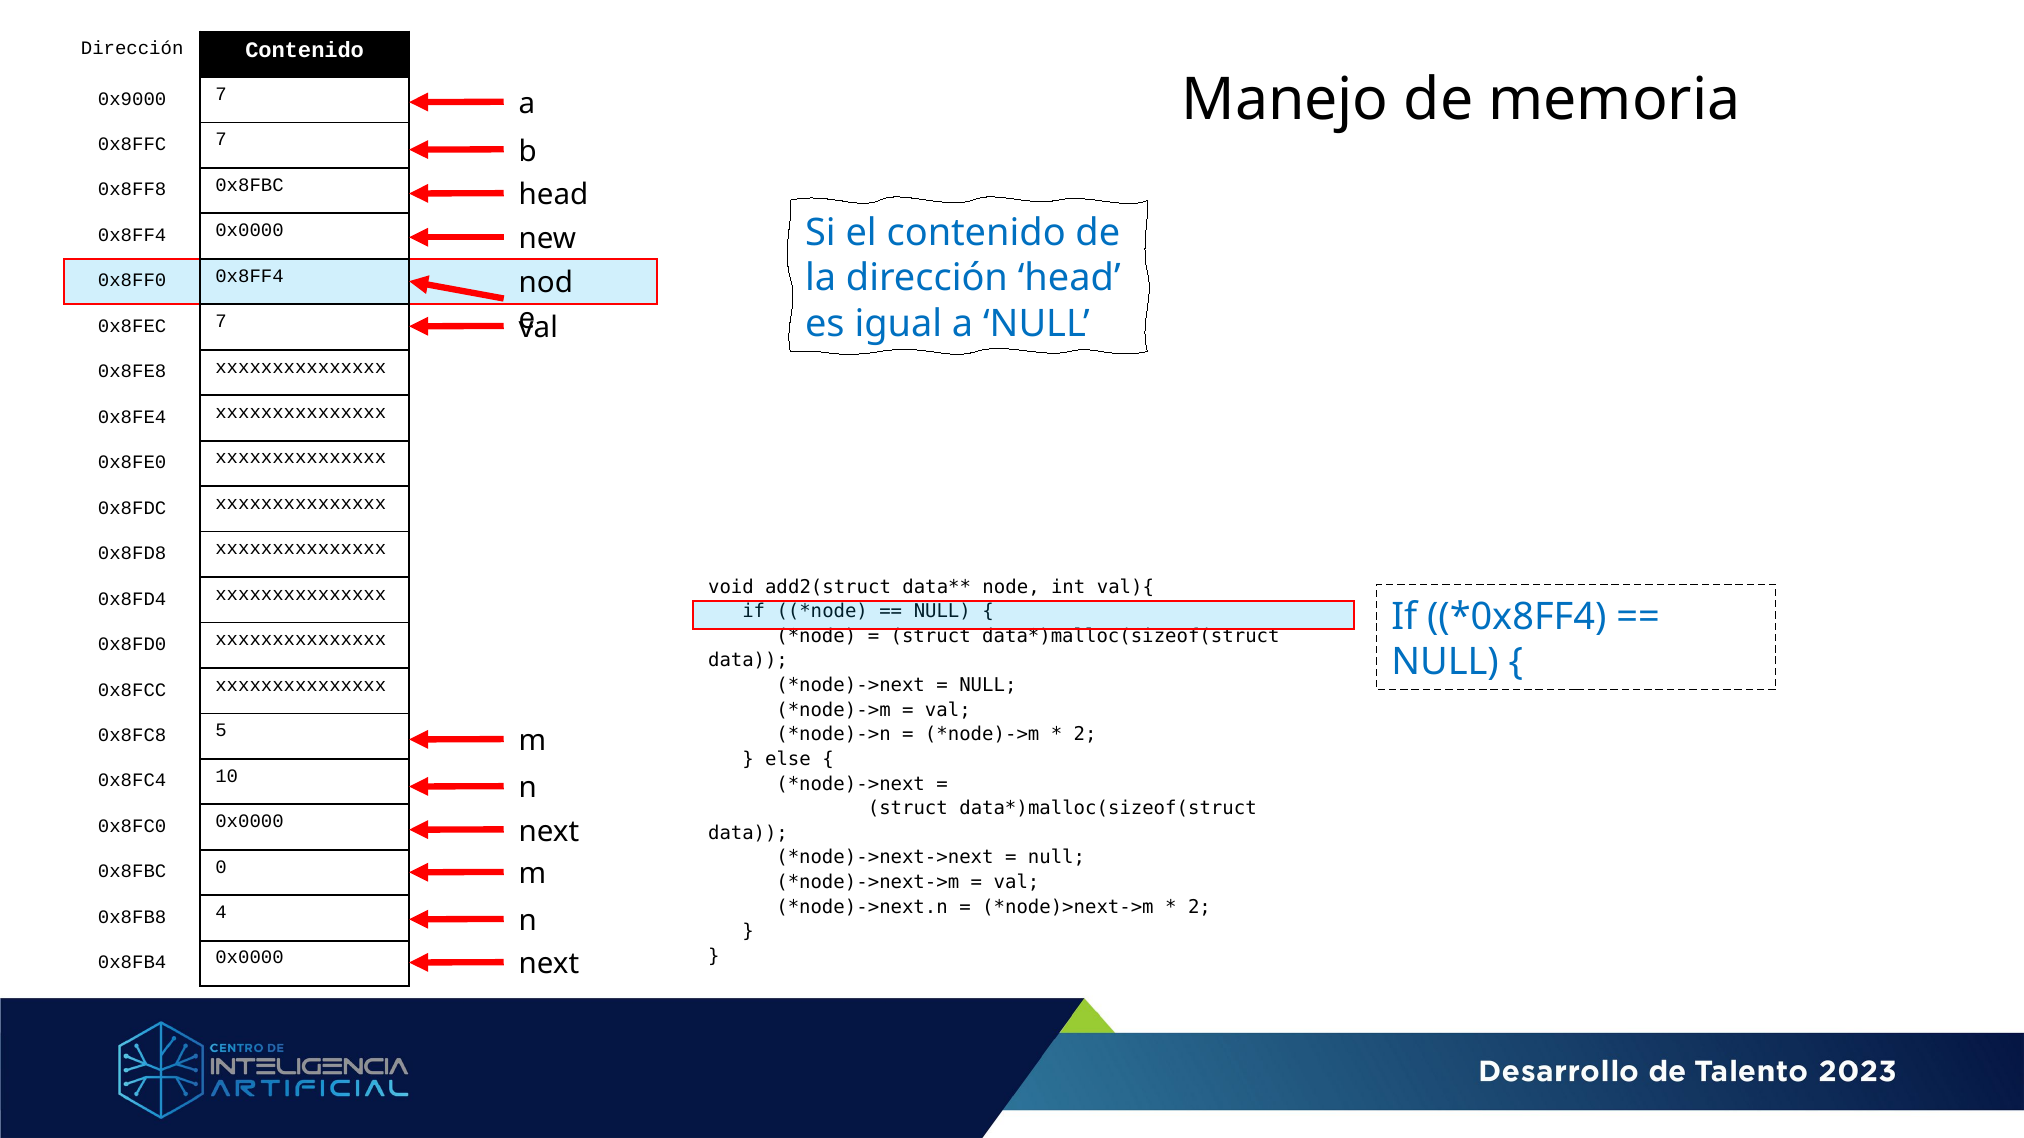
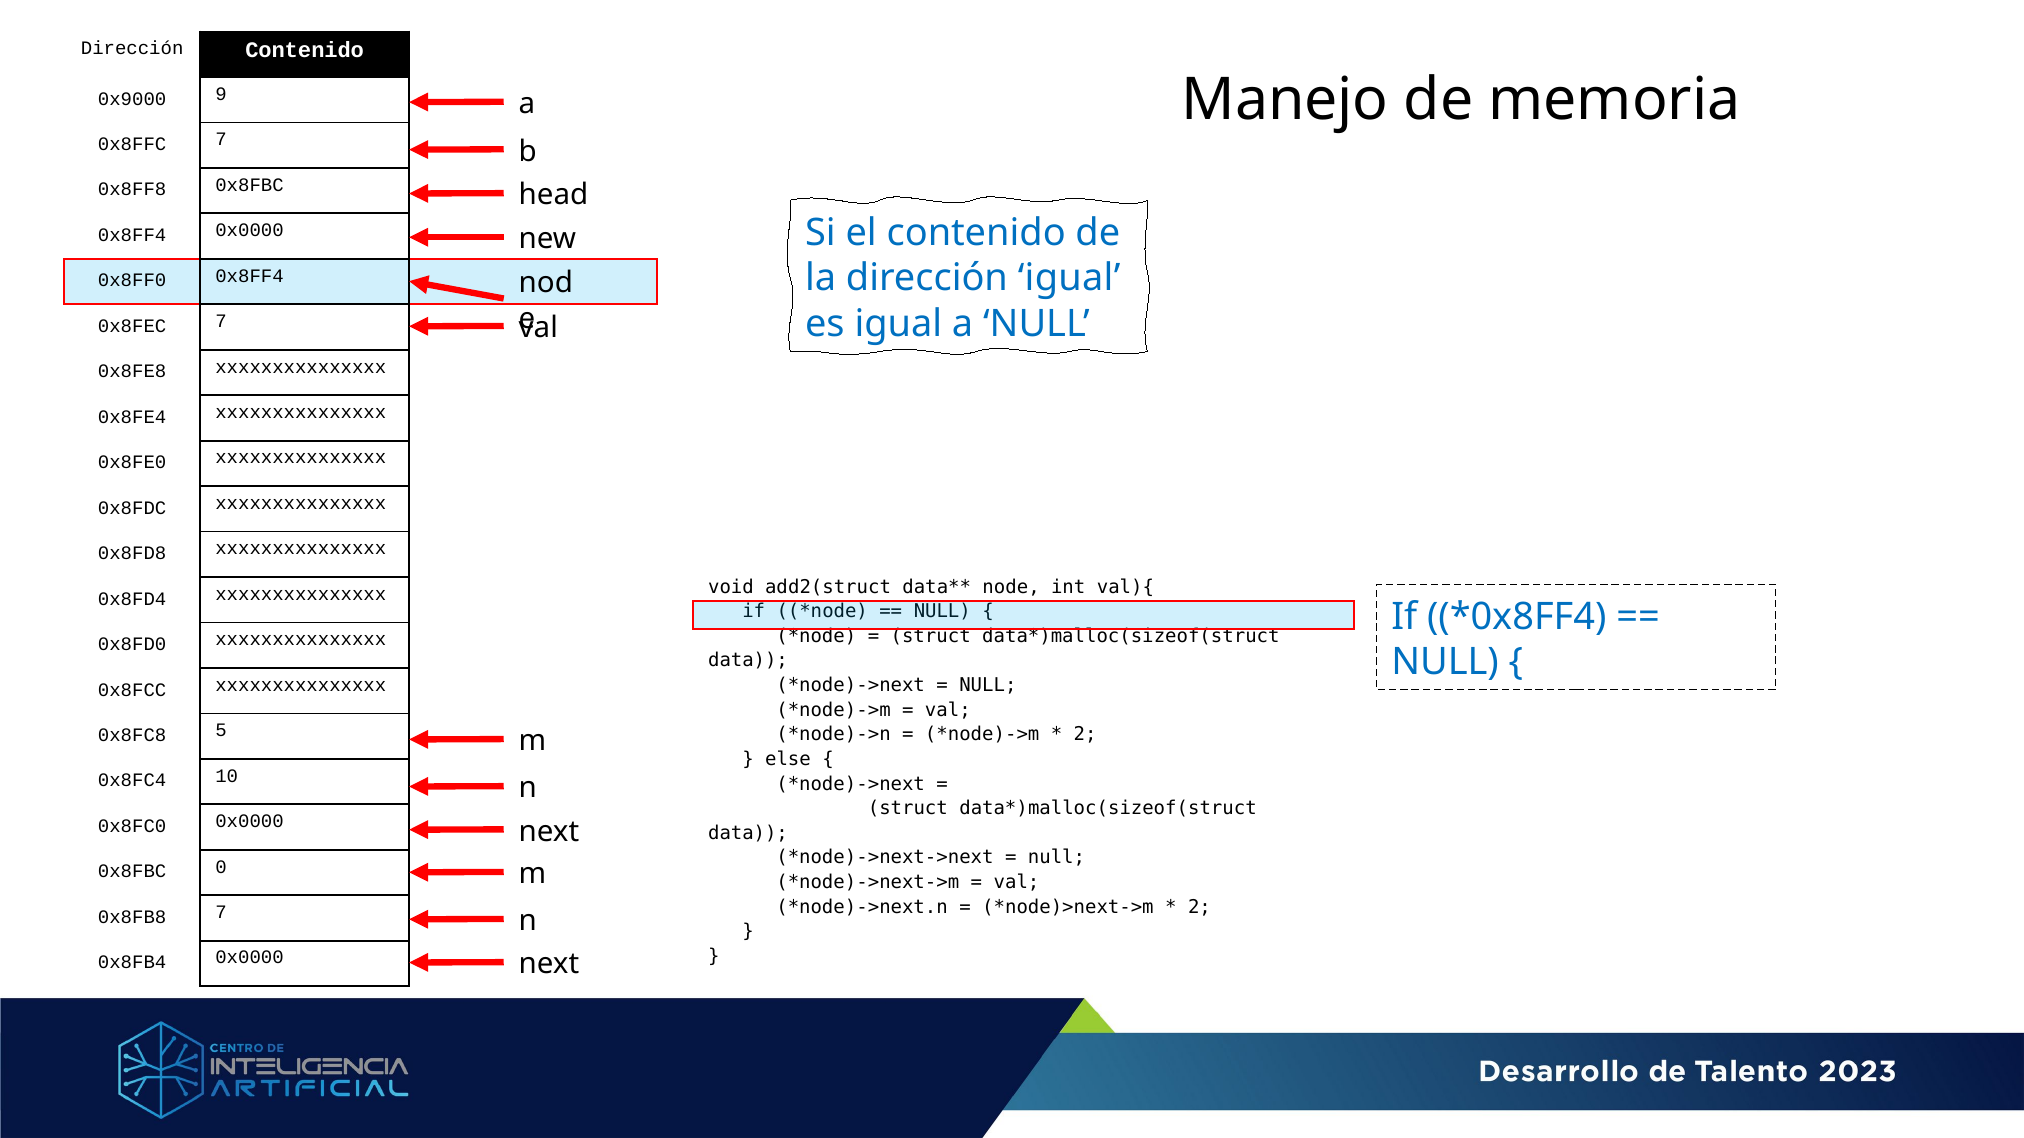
0x9000 7: 7 -> 9 (221, 94)
dirección head: head -> igual (1069, 279)
0x8FB8 4: 4 -> 7 (221, 913)
